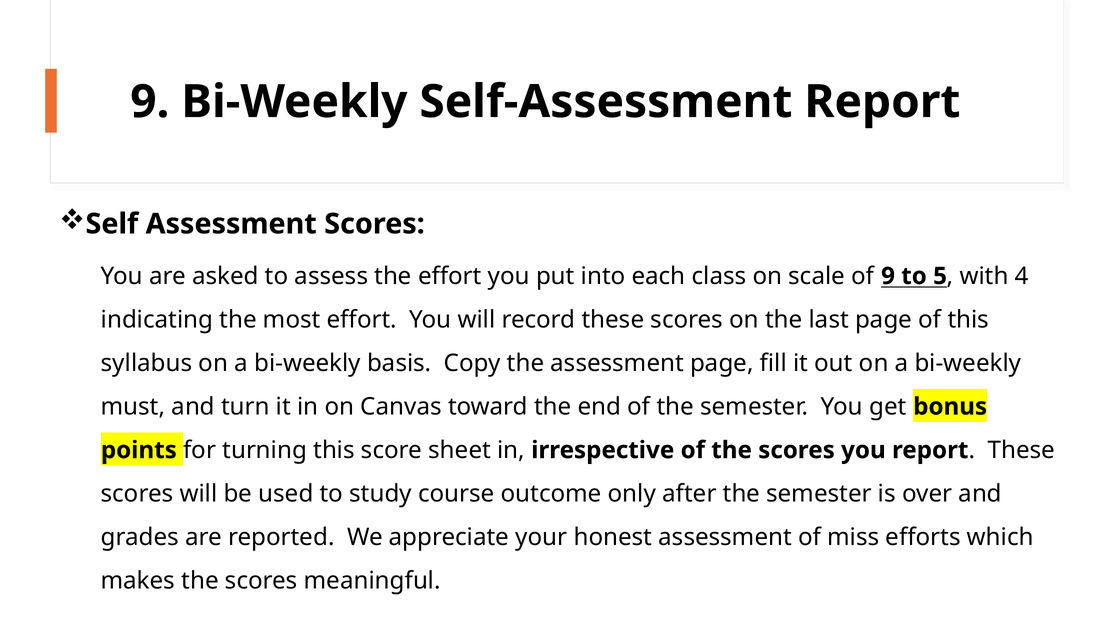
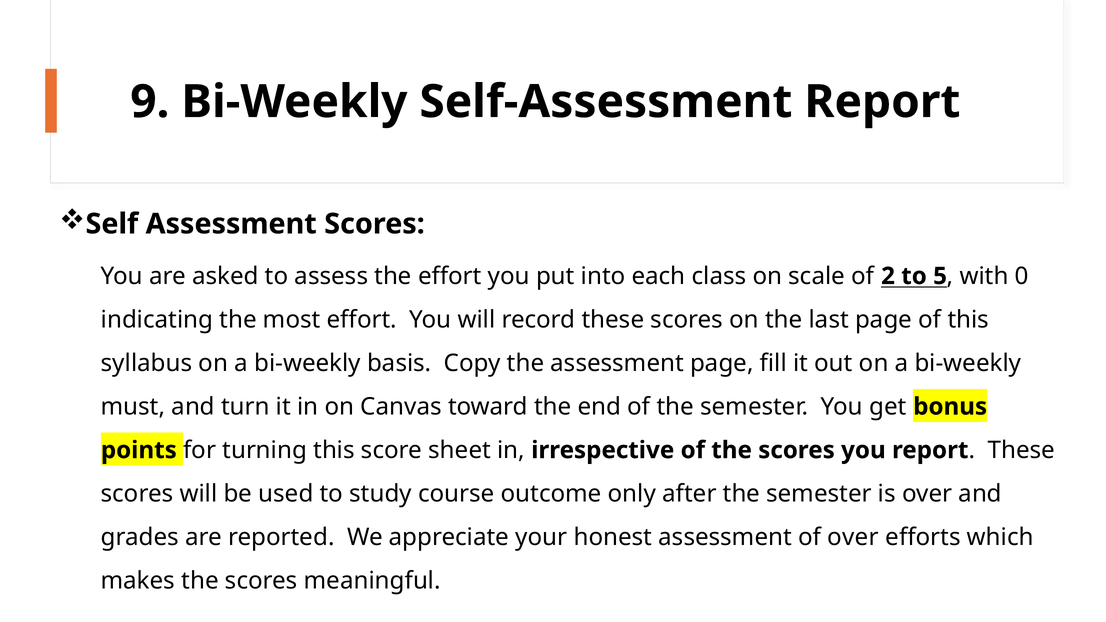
of 9: 9 -> 2 (888, 276)
4: 4 -> 0 (1022, 276)
of miss: miss -> over (853, 537)
